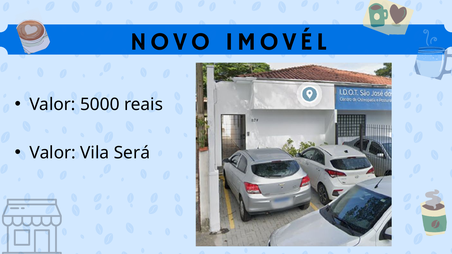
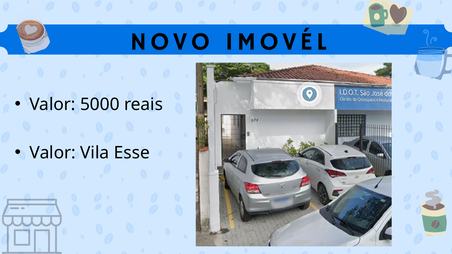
Será: Será -> Esse (132, 153)
